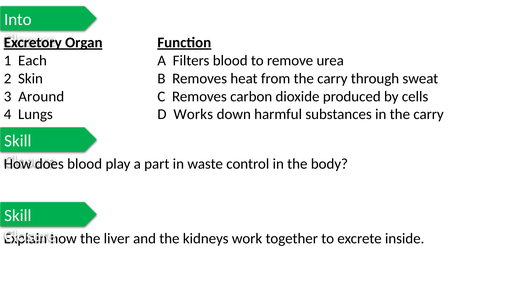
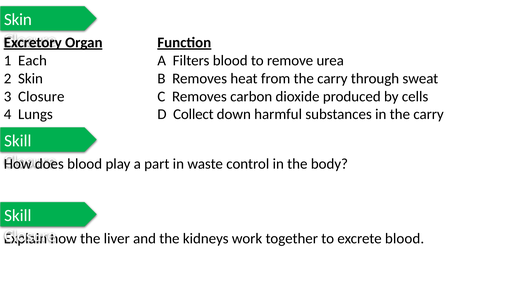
Into: Into -> Skin (18, 20)
3 Around: Around -> Closure (41, 96)
Works: Works -> Collect (193, 114)
excrete inside: inside -> blood (405, 239)
